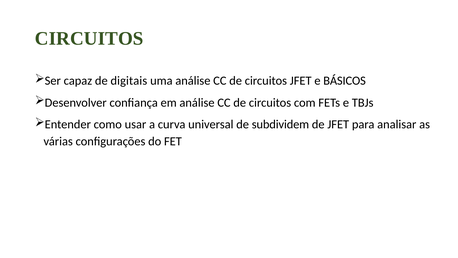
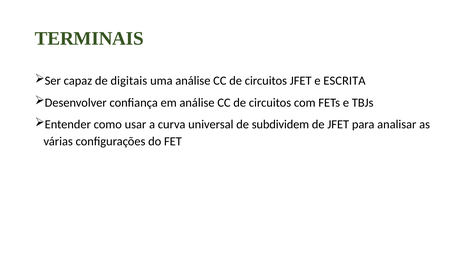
CIRCUITOS: CIRCUITOS -> TERMINAIS (89, 38)
BÁSICOS: BÁSICOS -> ESCRITA (344, 81)
